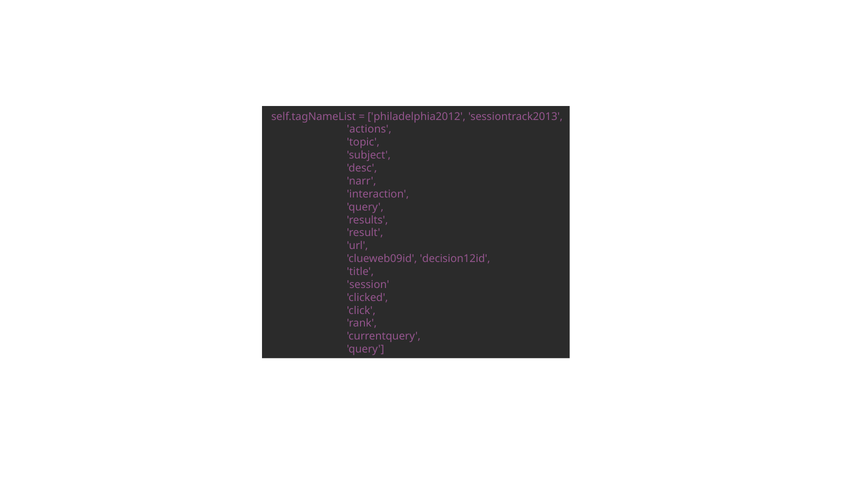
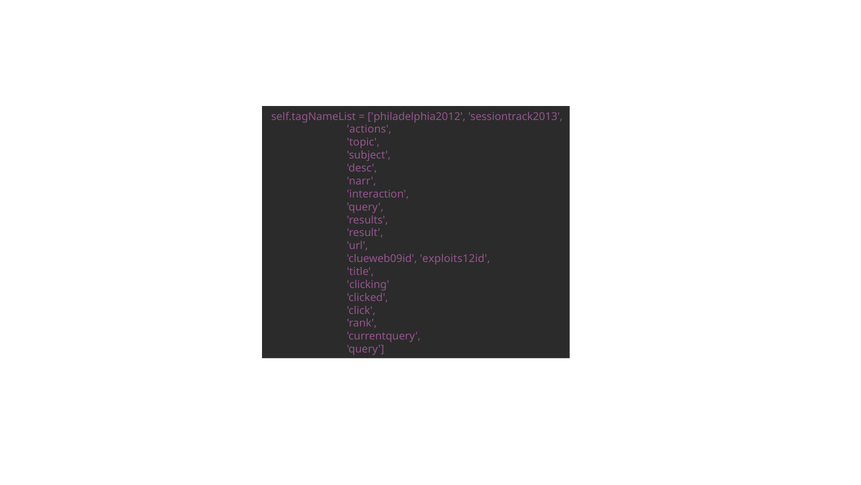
decision12id: decision12id -> exploits12id (455, 258)
session: session -> clicking (368, 284)
